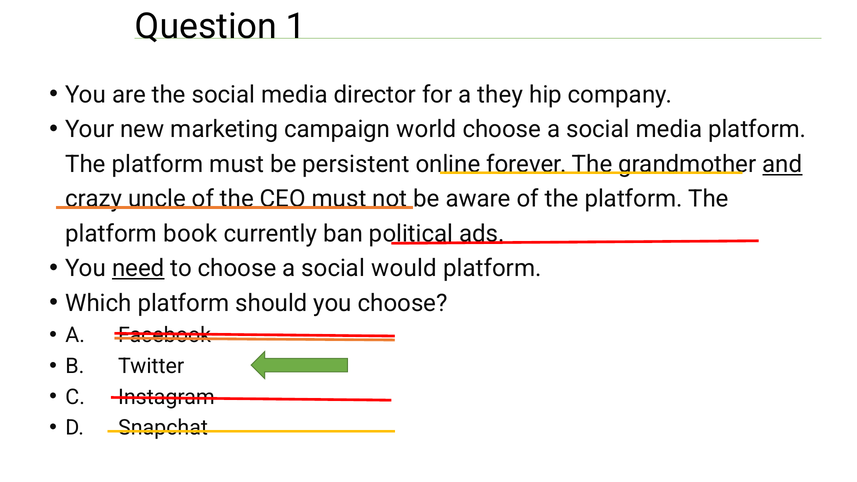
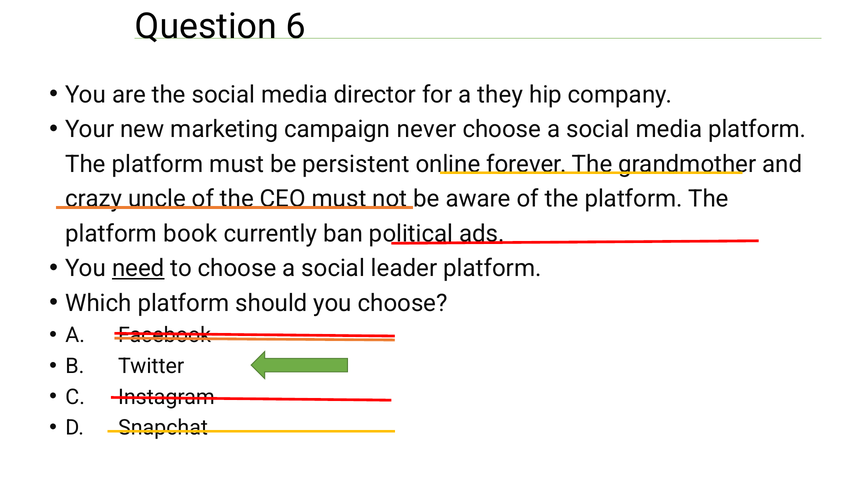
1: 1 -> 6 (296, 27)
world: world -> never (426, 129)
and underline: present -> none (782, 164)
would: would -> leader (404, 268)
